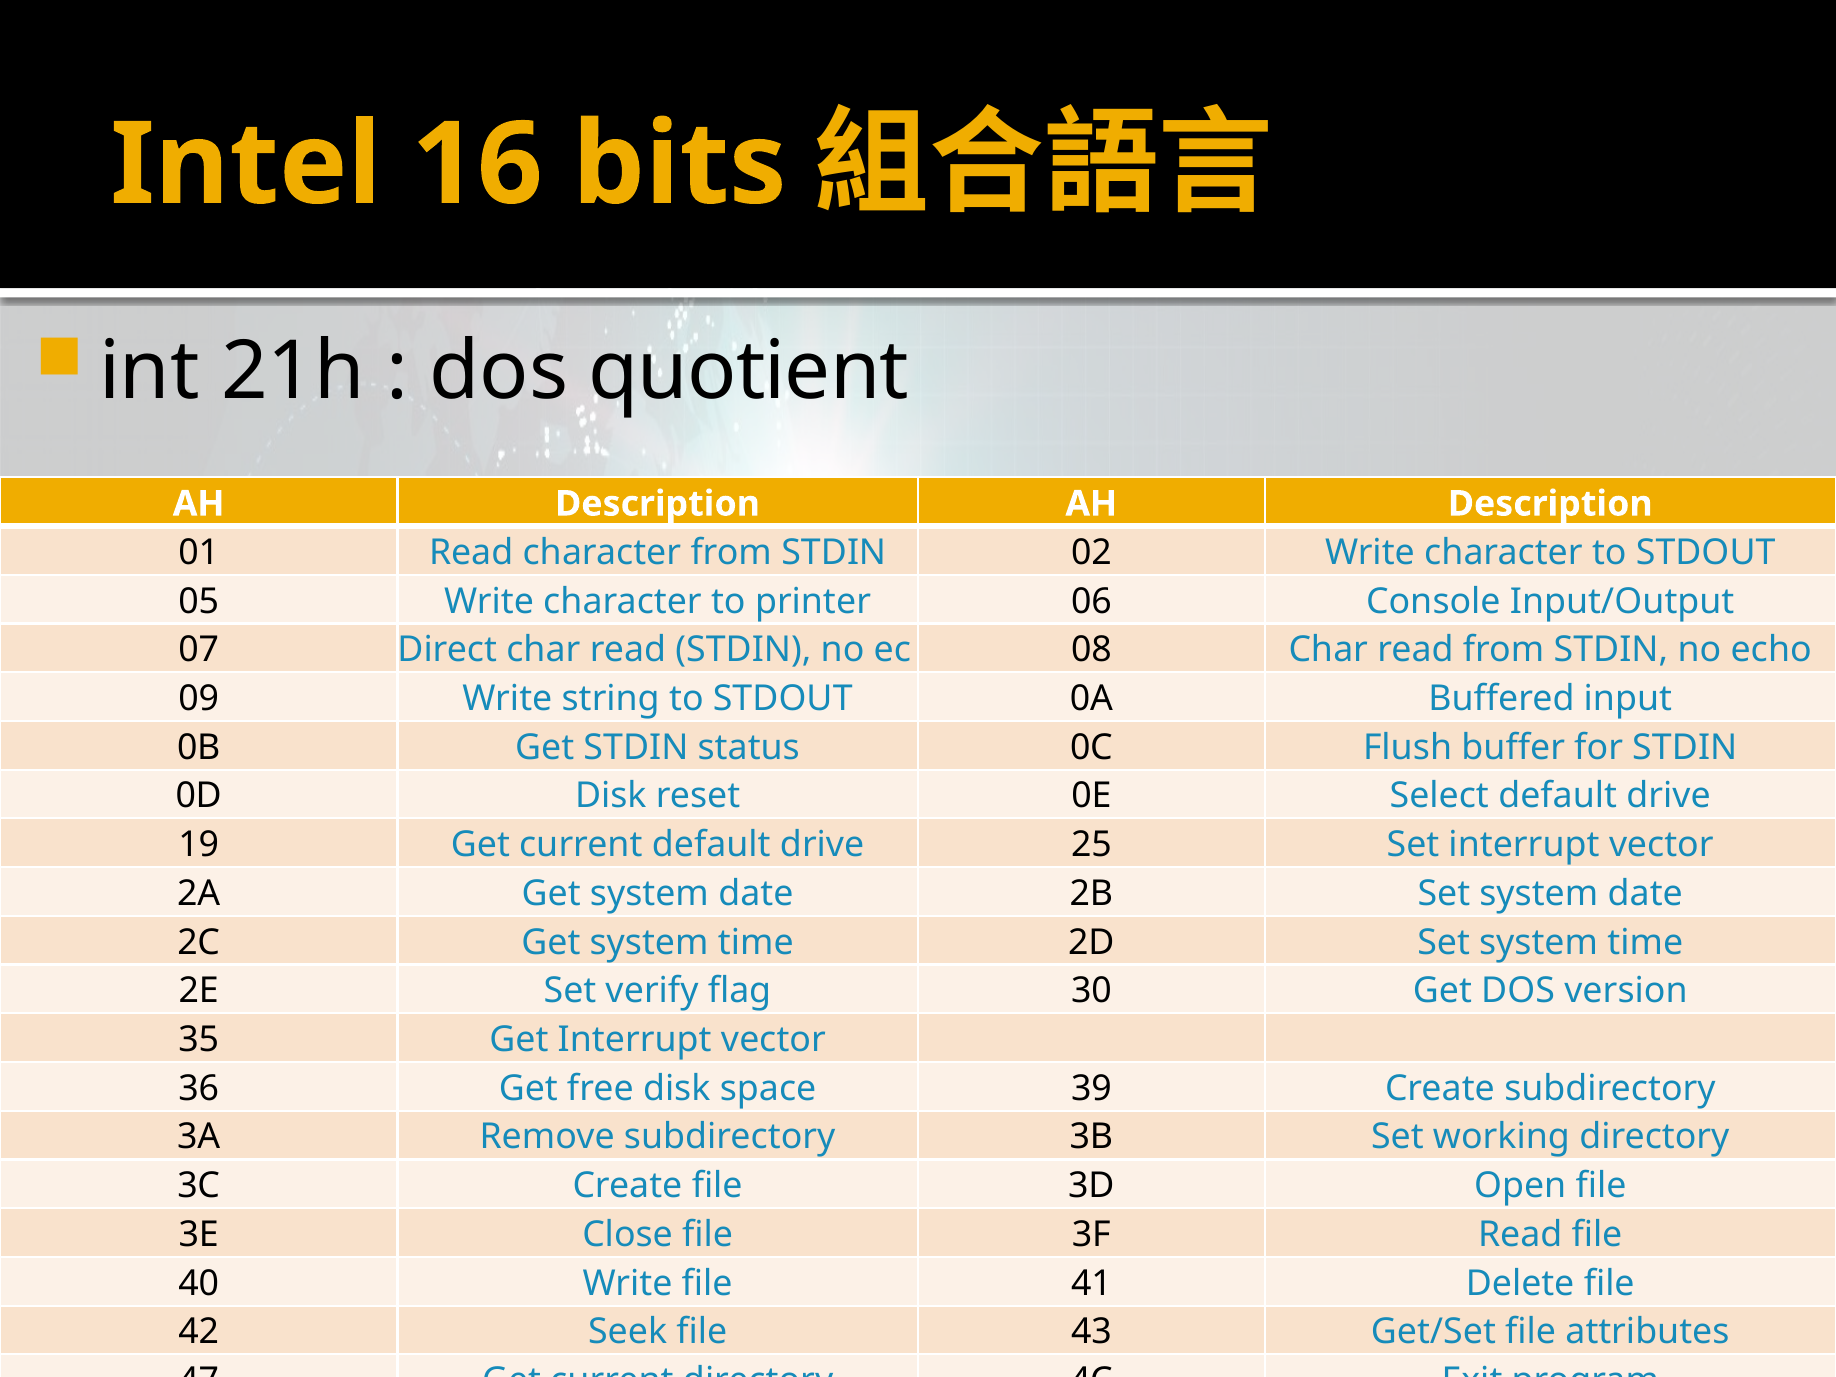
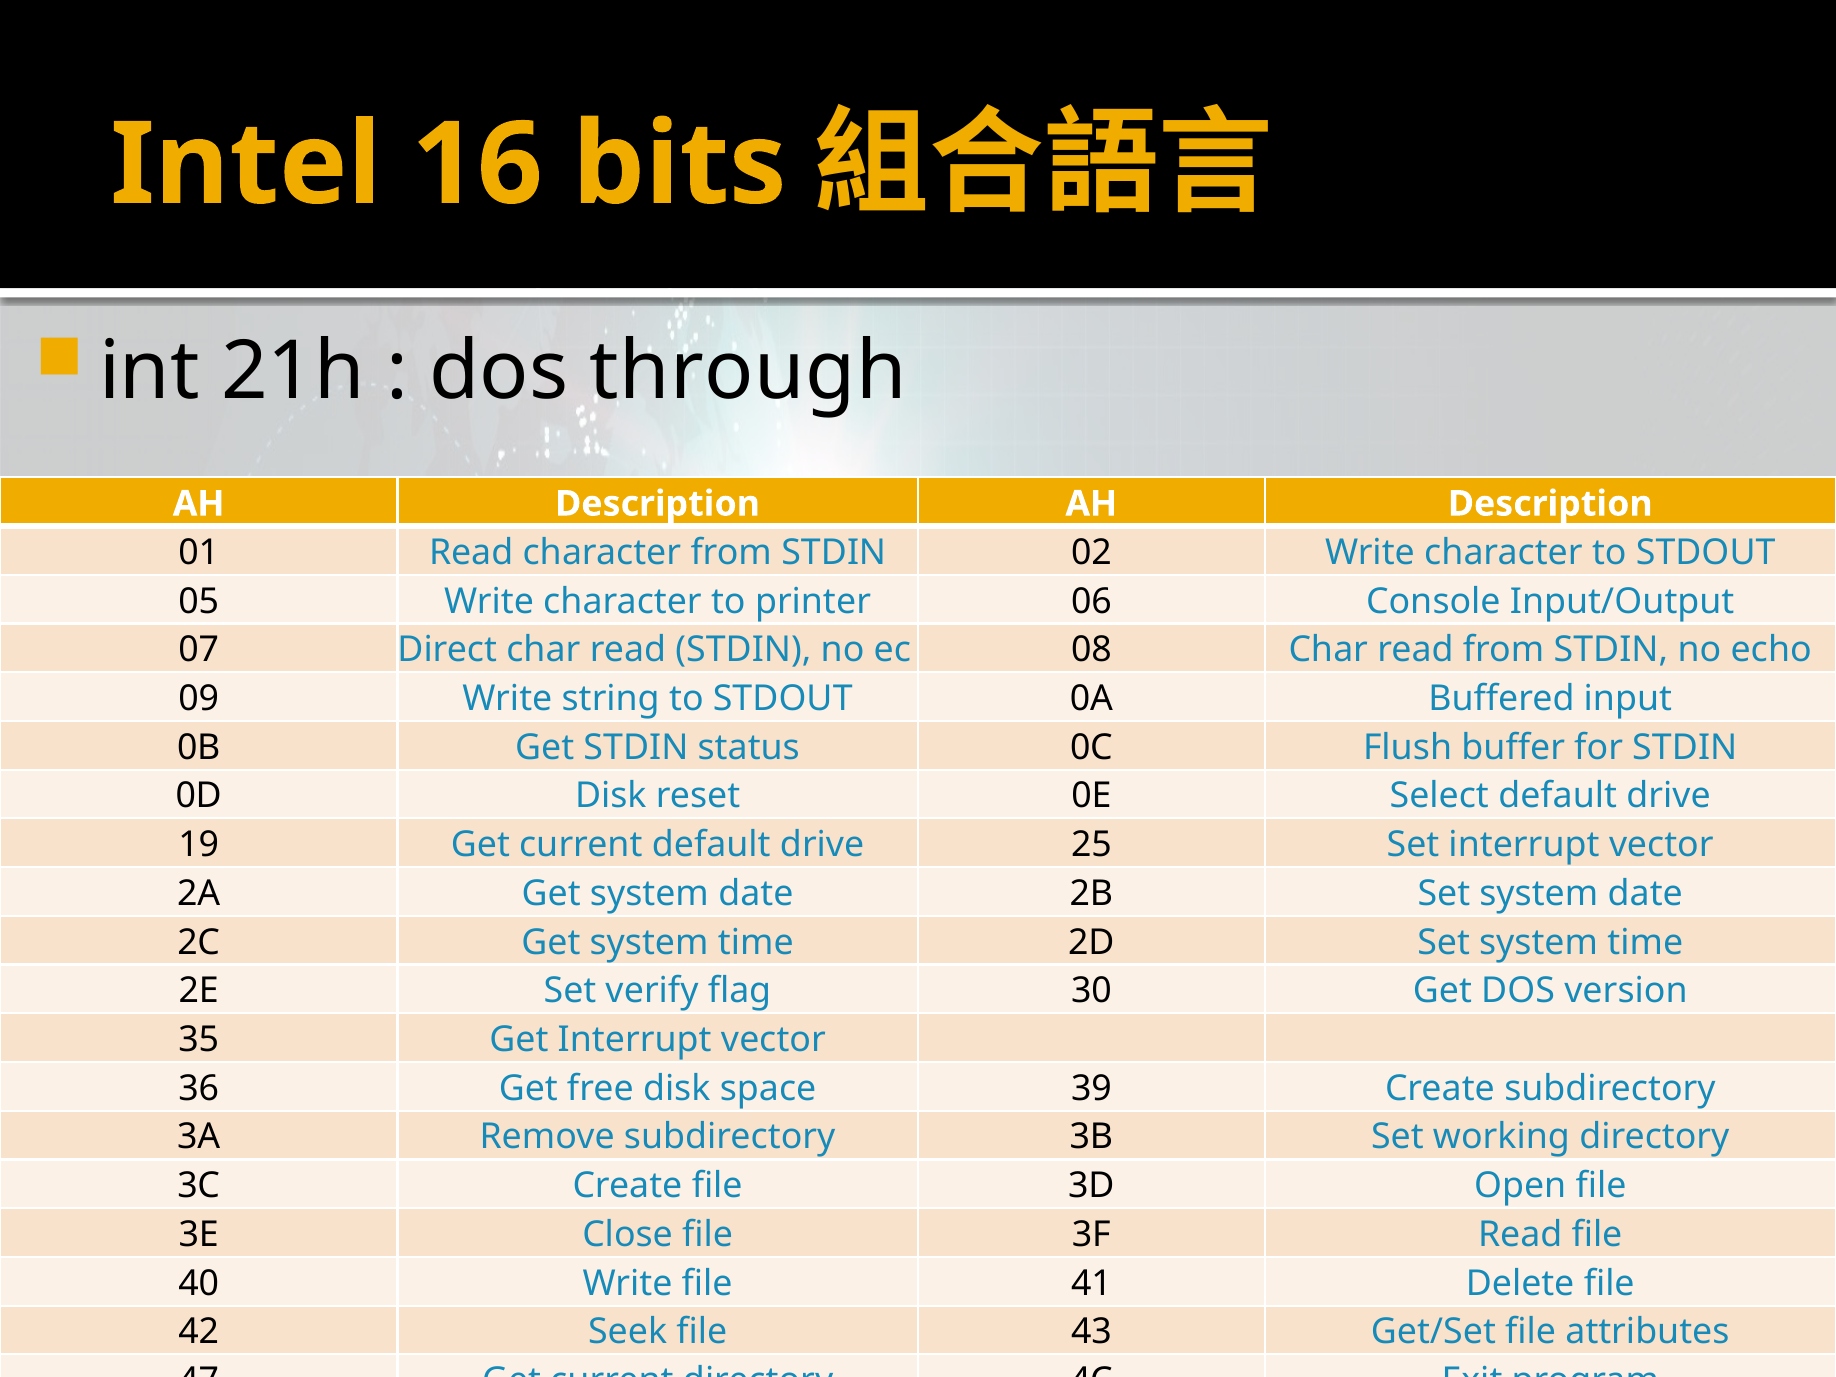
quotient: quotient -> through (748, 371)
